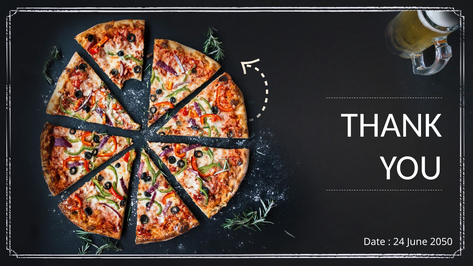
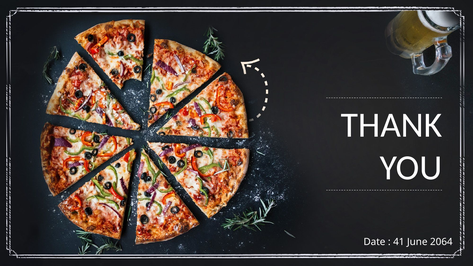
24: 24 -> 41 (399, 242)
2050: 2050 -> 2064 (441, 242)
